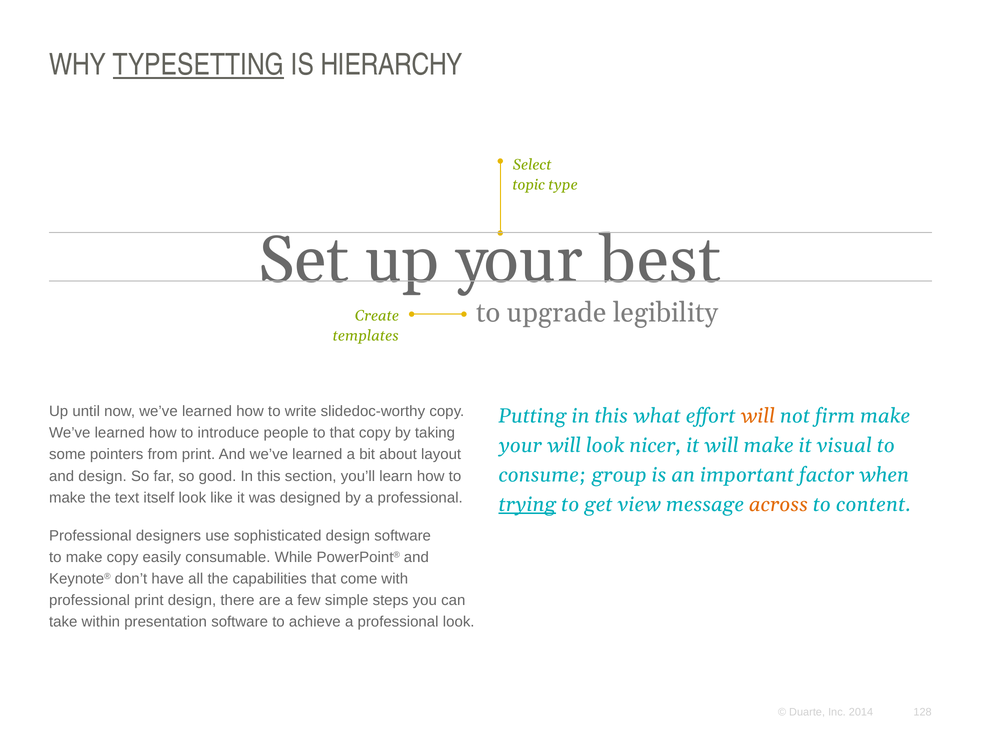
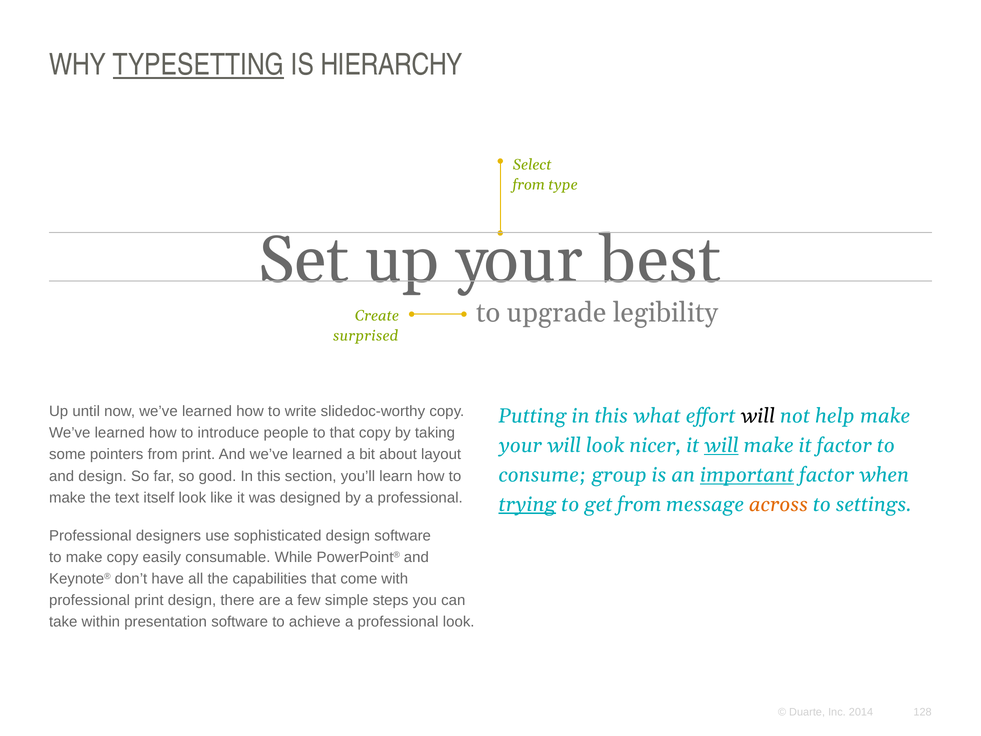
topic: topic -> from (529, 185)
templates: templates -> surprised (366, 336)
will colour: orange -> black (758, 416)
firm: firm -> help (835, 416)
will underline: none -> present (721, 446)
it visual: visual -> factor (844, 446)
important underline: none -> present (747, 475)
get view: view -> from (639, 504)
content: content -> settings (874, 504)
